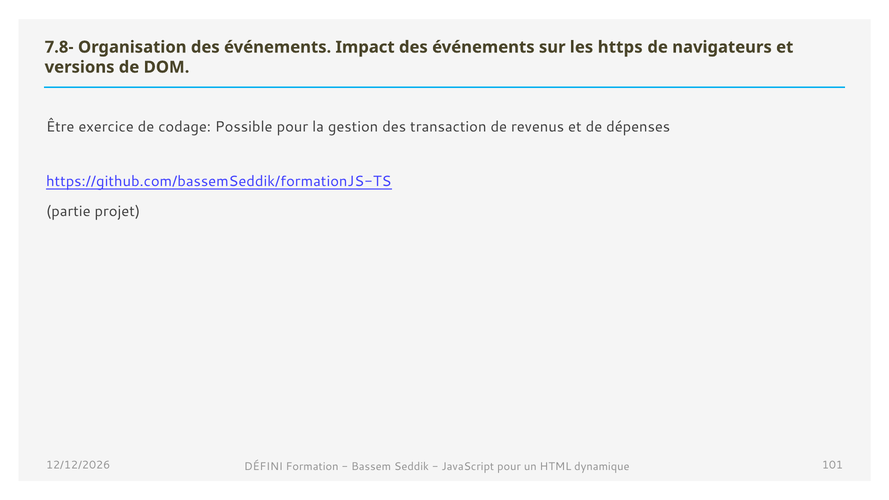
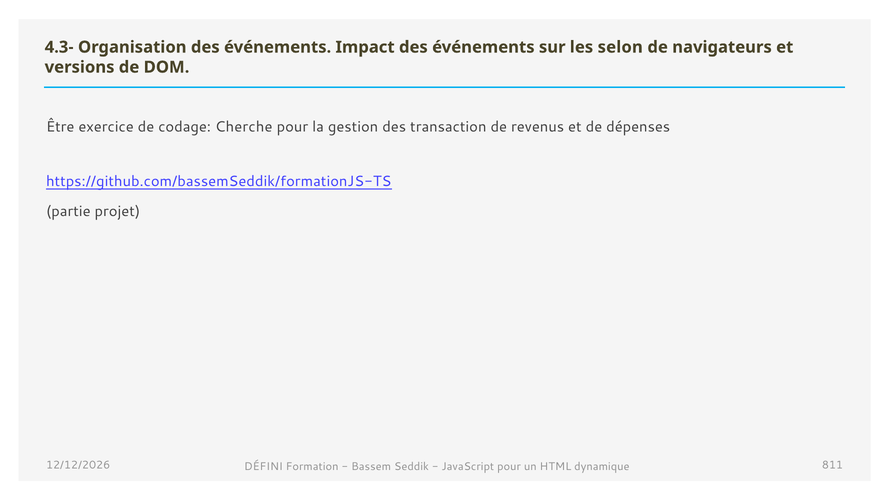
7.8-: 7.8- -> 4.3- (59, 47)
https: https -> selon (620, 47)
Possible: Possible -> Cherche (244, 127)
101: 101 -> 811 (832, 465)
